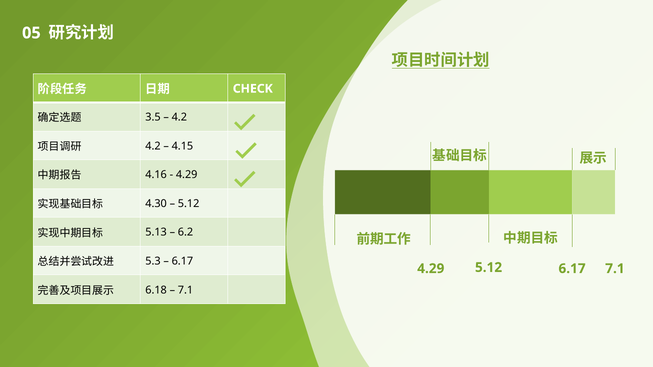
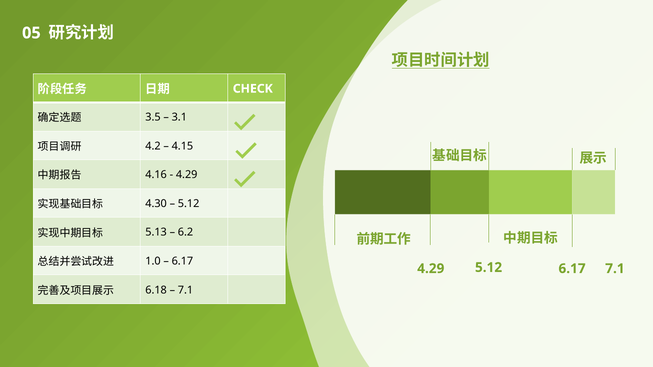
4.2: 4.2 -> 3.1 (179, 117)
5.3: 5.3 -> 1.0 (153, 261)
